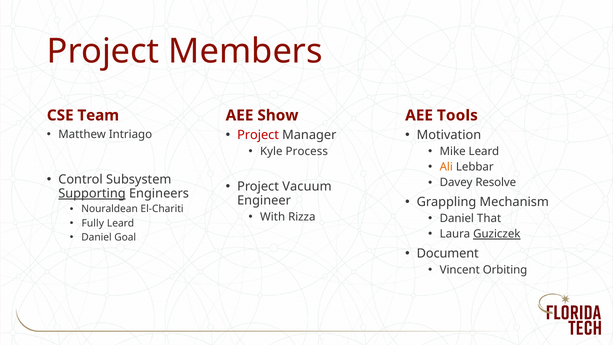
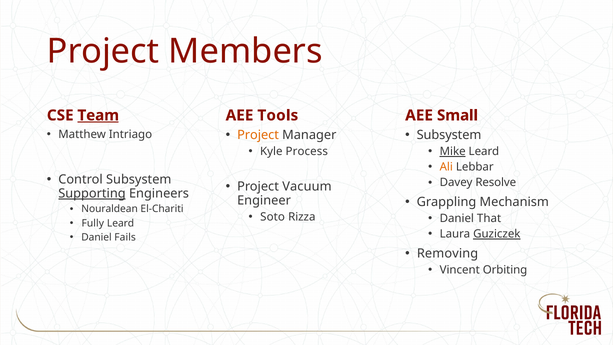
Team underline: none -> present (98, 115)
Show: Show -> Tools (278, 115)
Tools: Tools -> Small (458, 115)
Project colour: red -> orange (258, 135)
Motivation: Motivation -> Subsystem (449, 135)
Mike underline: none -> present (453, 151)
With: With -> Soto (273, 217)
Goal: Goal -> Fails (125, 237)
Document: Document -> Removing (448, 254)
